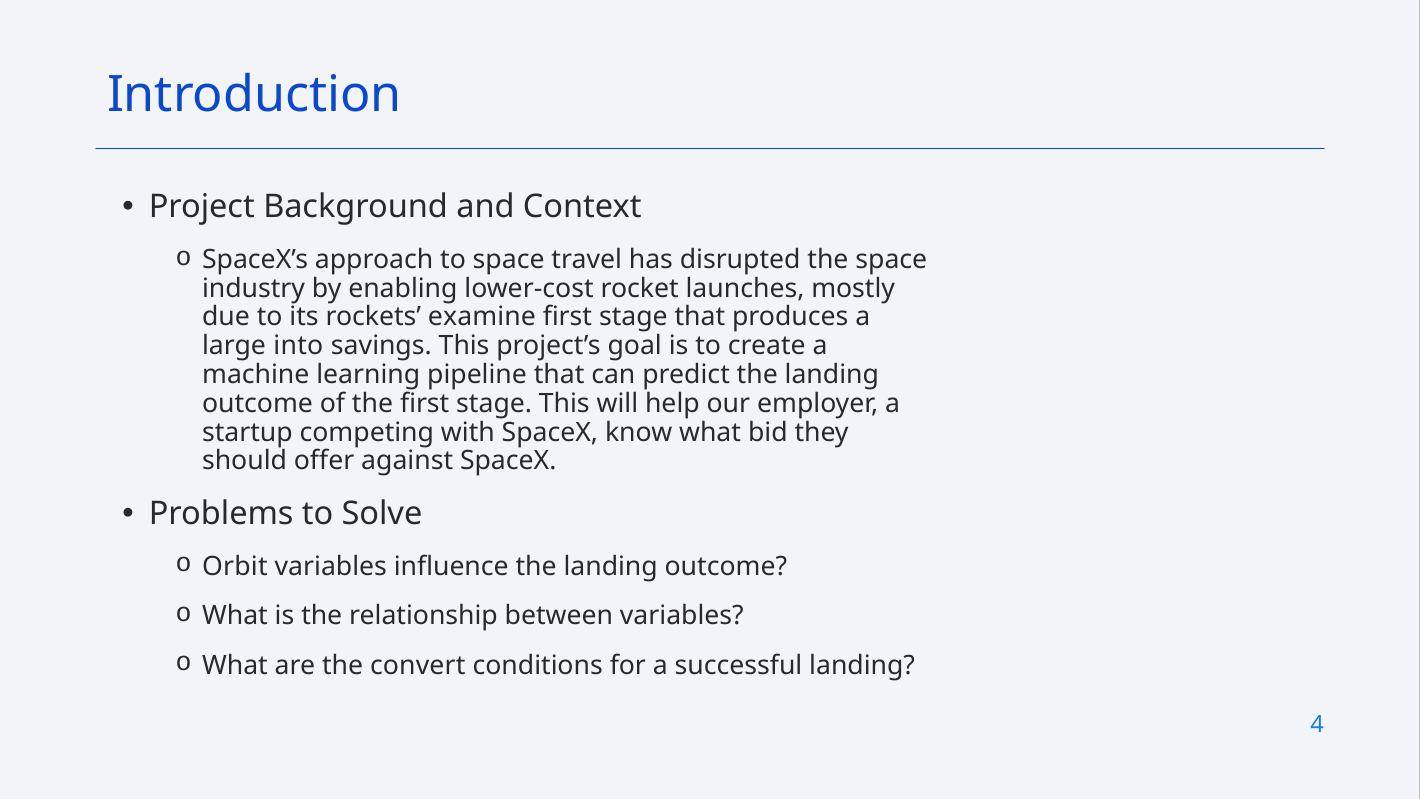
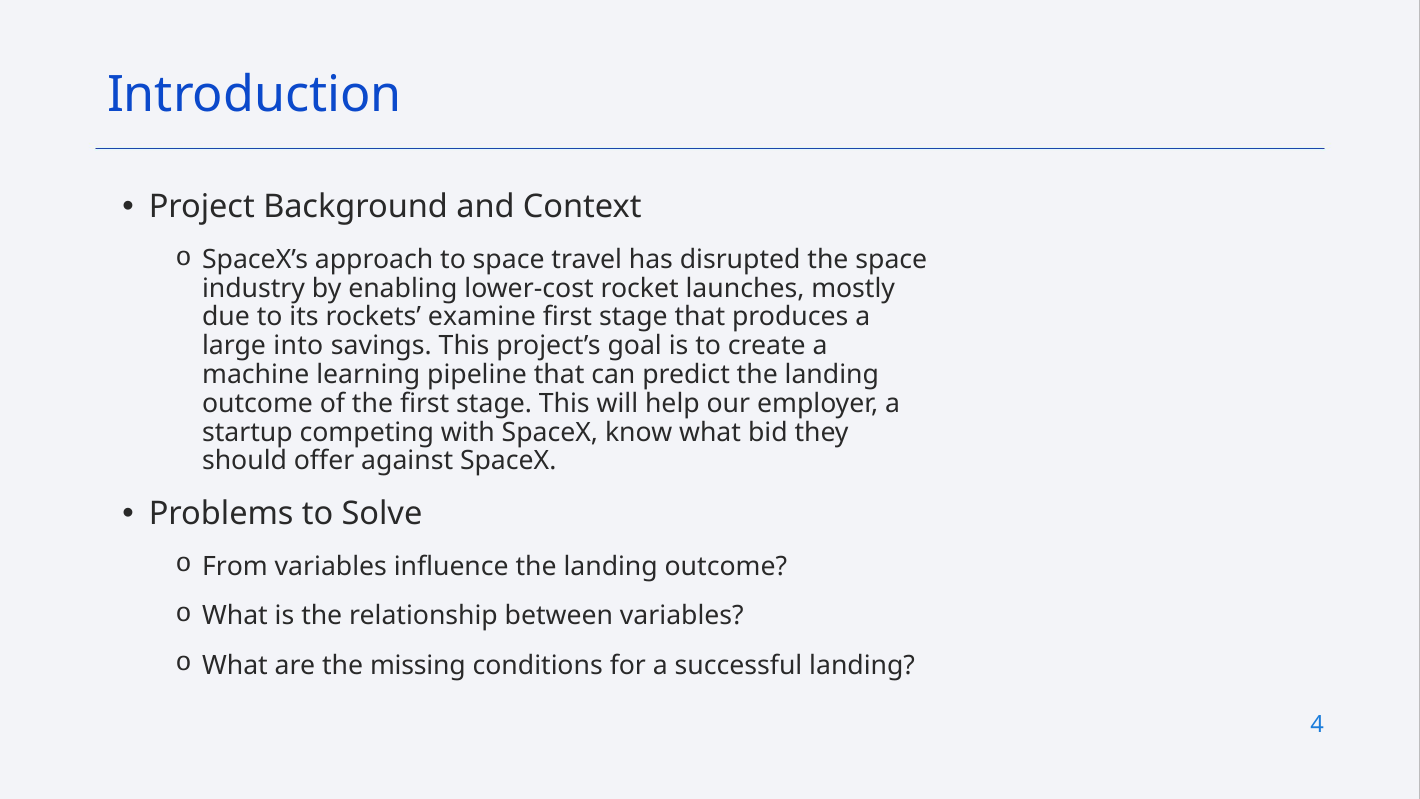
Orbit: Orbit -> From (235, 566)
convert: convert -> missing (418, 665)
